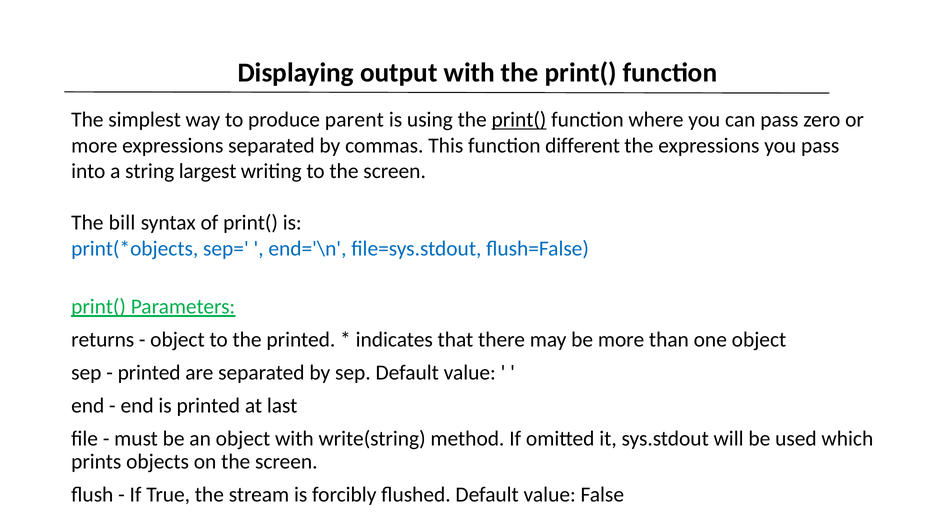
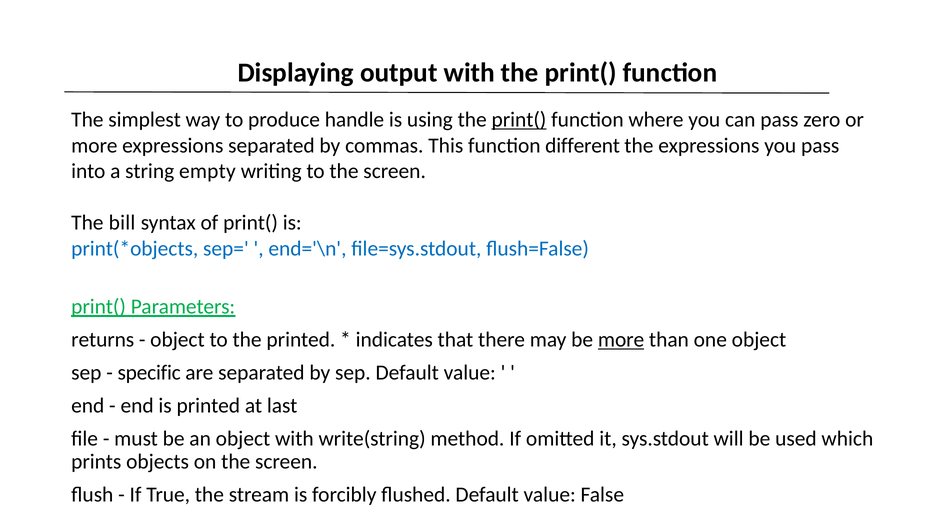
parent: parent -> handle (354, 120)
largest: largest -> empty (207, 171)
more underline: none -> present (621, 339)
printed: printed -> specific (149, 372)
